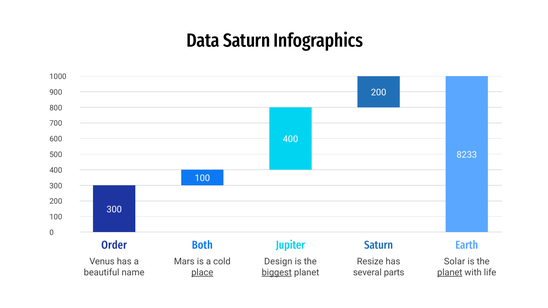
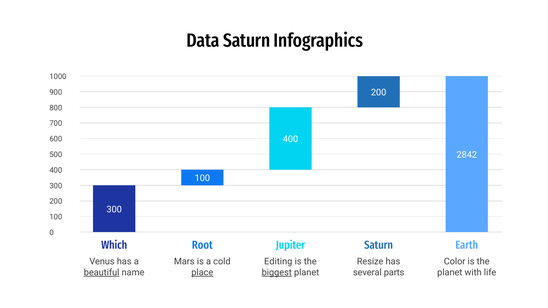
8233: 8233 -> 2842 (467, 155)
Order: Order -> Which (114, 245)
Both: Both -> Root (202, 245)
Design: Design -> Editing (278, 262)
Solar: Solar -> Color (455, 262)
beautiful underline: none -> present (102, 273)
planet underline: present -> none (450, 273)
